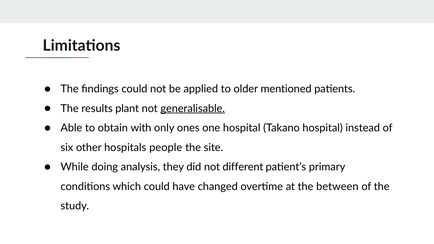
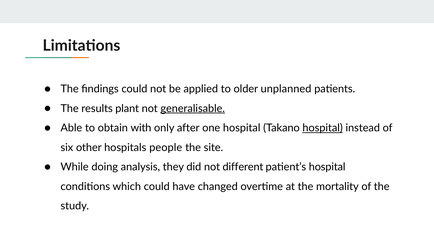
mentioned: mentioned -> unplanned (286, 89)
ones: ones -> after (188, 128)
hospital underline: none -> present (323, 128)
patient’s primary: primary -> hospital (327, 167)
between: between -> mortality (337, 187)
